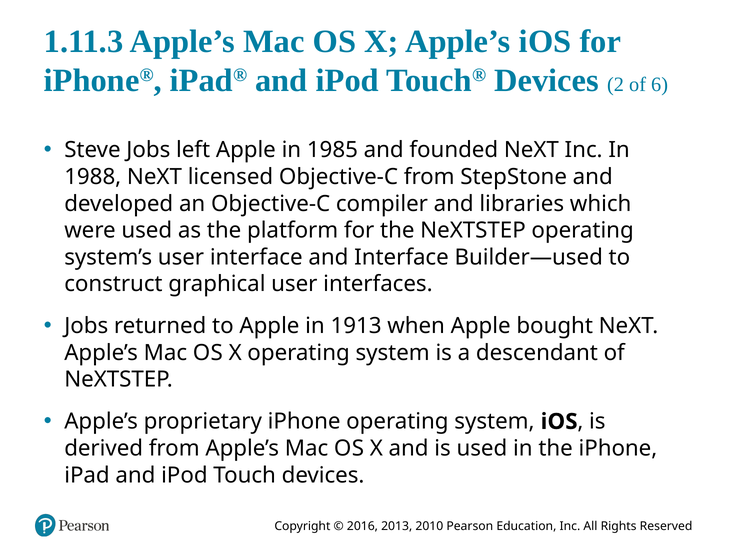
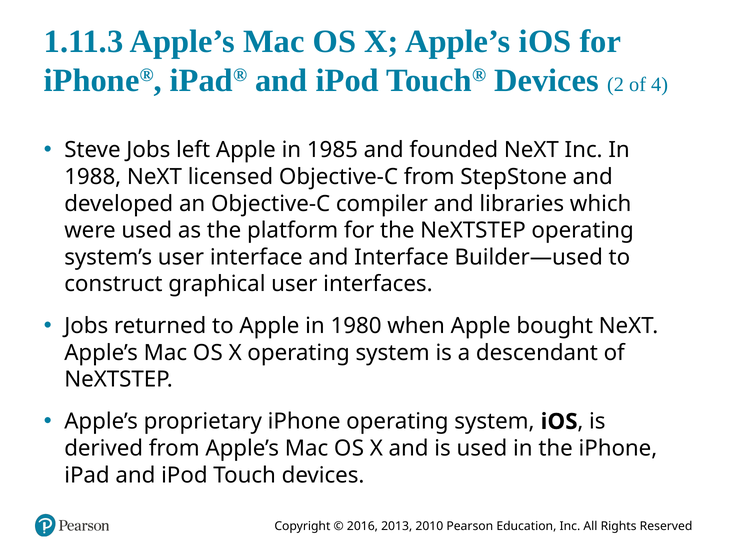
6: 6 -> 4 (660, 84)
1913: 1913 -> 1980 (356, 326)
